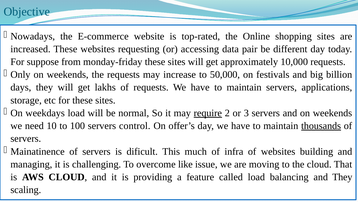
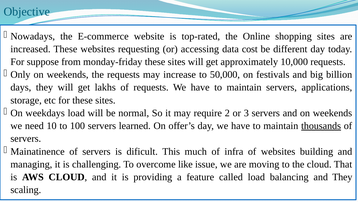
pair: pair -> cost (250, 49)
require underline: present -> none (208, 113)
control: control -> learned (135, 125)
